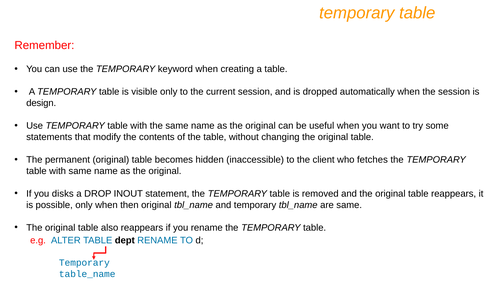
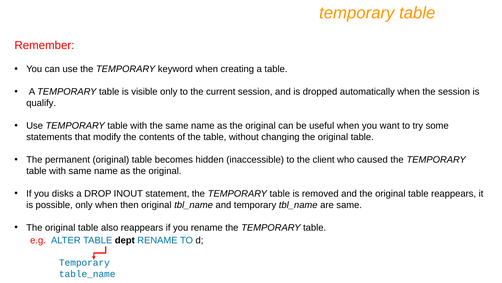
design: design -> qualify (41, 103)
fetches: fetches -> caused (372, 159)
